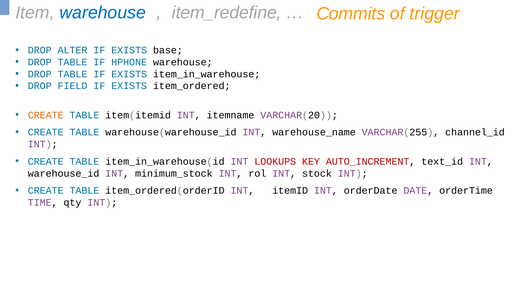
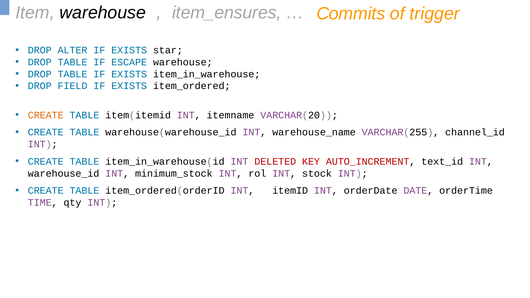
warehouse colour: blue -> black (103, 13)
item_redefine: item_redefine -> item_ensures (227, 13)
base: base -> star (168, 50)
HPHONE: HPHONE -> ESCAPE (129, 62)
LOOKUPS: LOOKUPS -> DELETED (275, 162)
